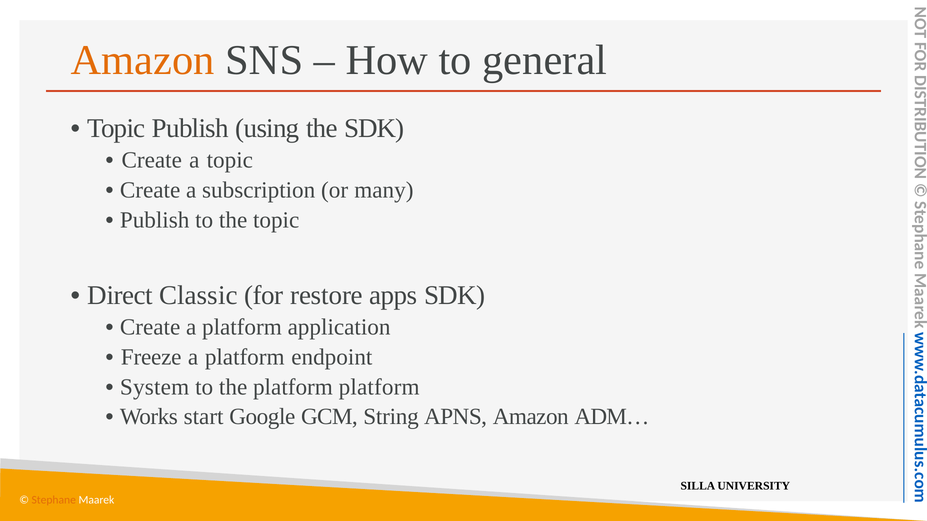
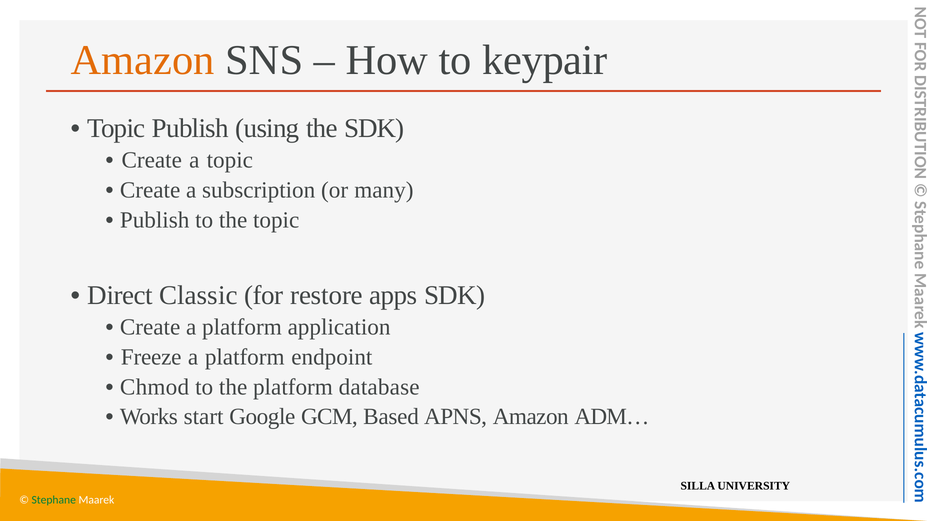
general: general -> keypair (545, 60)
System: System -> Chmod (155, 387)
platform platform: platform -> database (379, 387)
String: String -> Based (391, 417)
Stephane colour: orange -> green (54, 501)
